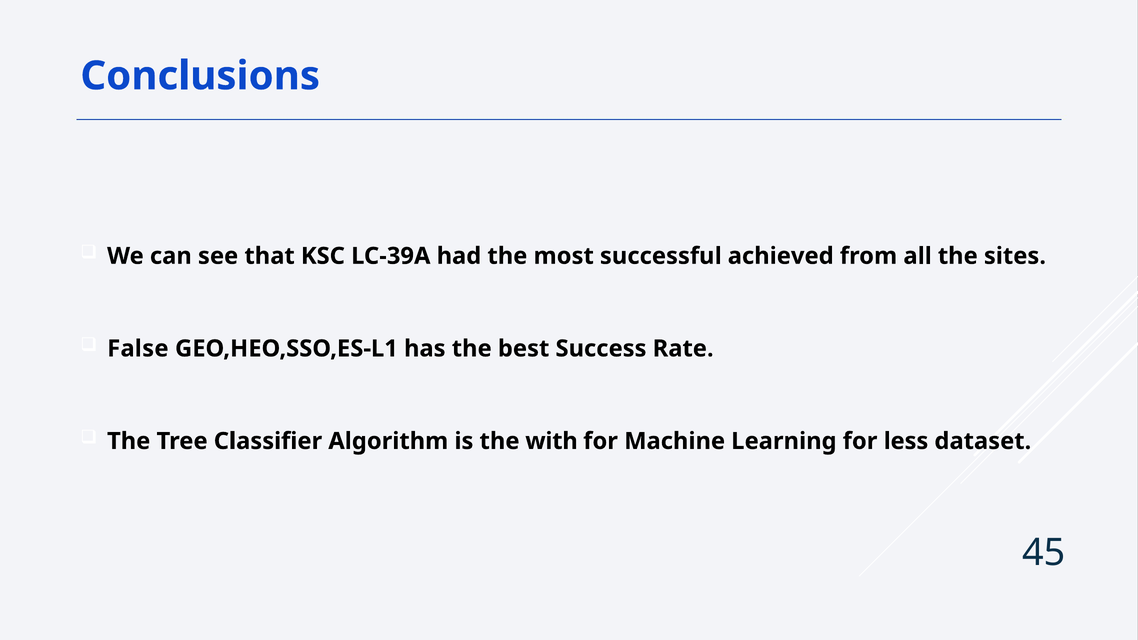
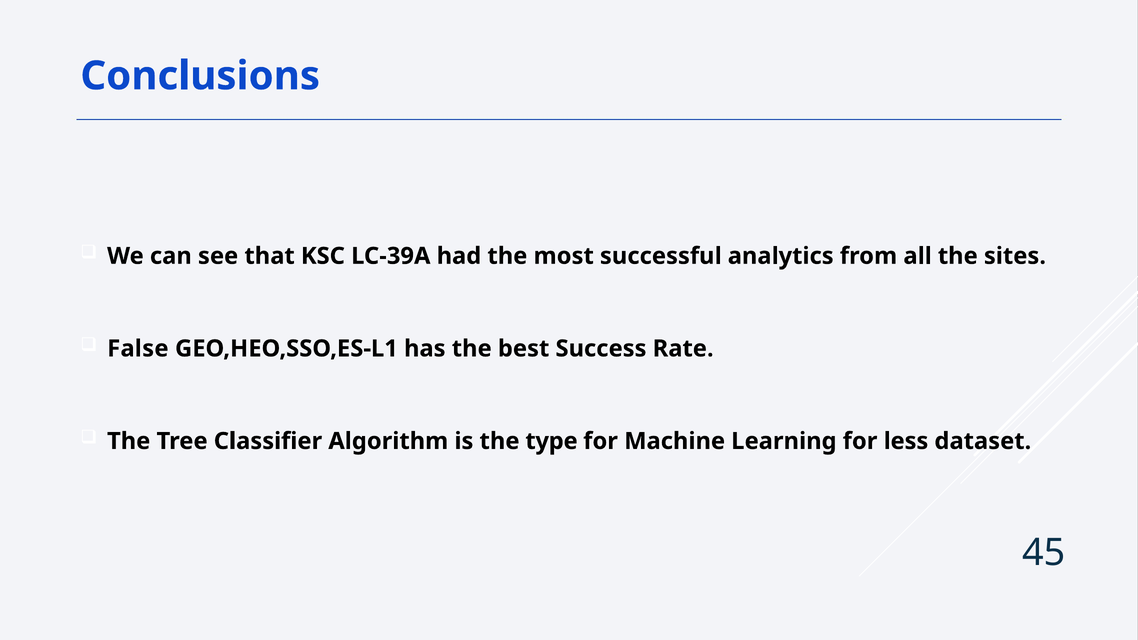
achieved: achieved -> analytics (781, 256)
with: with -> type (552, 441)
